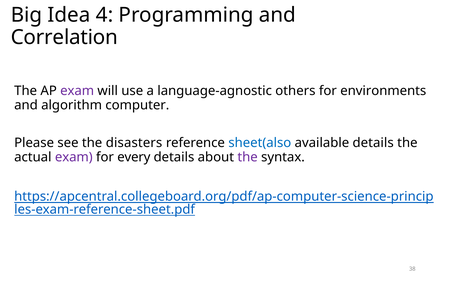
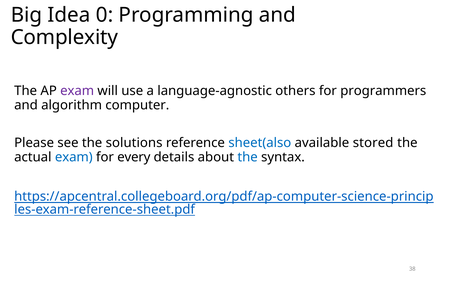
4: 4 -> 0 (105, 15)
Correlation: Correlation -> Complexity (64, 37)
environments: environments -> programmers (383, 91)
disasters: disasters -> solutions (134, 143)
available details: details -> stored (373, 143)
exam colour: purple -> blue (74, 157)
the colour: purple -> blue (248, 157)
